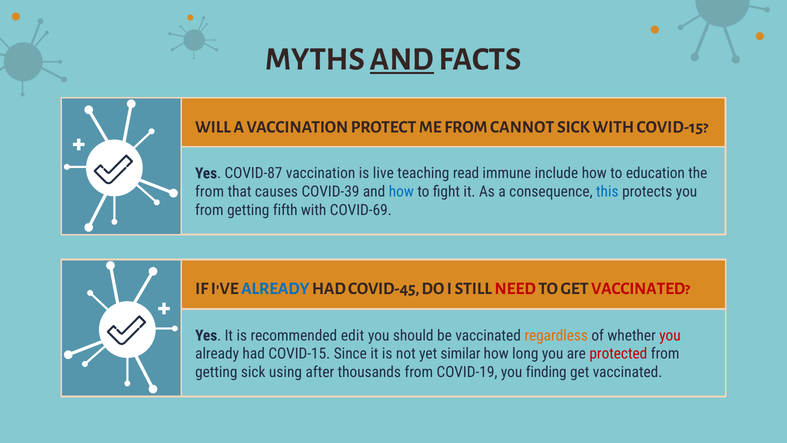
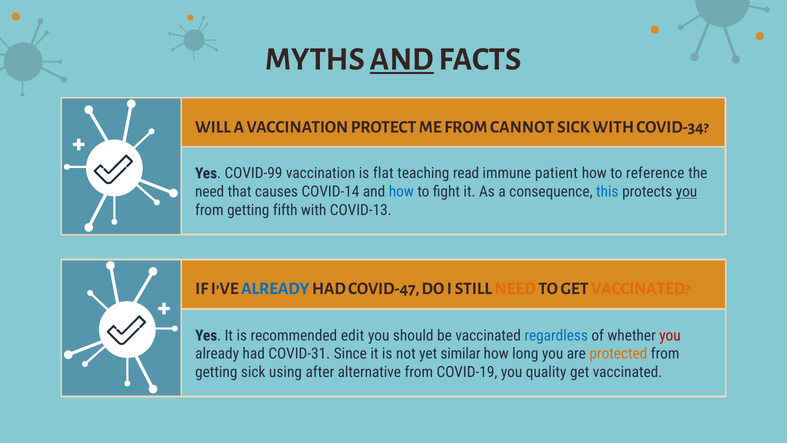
WITH COVID-15: COVID-15 -> COVID-34 (672, 127)
COVID-87: COVID-87 -> COVID-99 (253, 173)
live: live -> flat (383, 173)
include: include -> patient (556, 173)
education: education -> reference (655, 173)
from: from -> need (210, 192)
COVID-39: COVID-39 -> COVID-14 (330, 192)
you underline: none -> present (686, 192)
COVID-69: COVID-69 -> COVID-13 (361, 210)
COVID-45: COVID-45 -> COVID-47 (384, 288)
NEED colour: red -> orange (515, 288)
VACCINATED colour: red -> orange (641, 288)
regardless colour: orange -> blue (556, 335)
had COVID-15: COVID-15 -> COVID-31 (299, 354)
protected colour: red -> orange (618, 354)
thousands: thousands -> alternative (369, 372)
finding: finding -> quality (546, 372)
